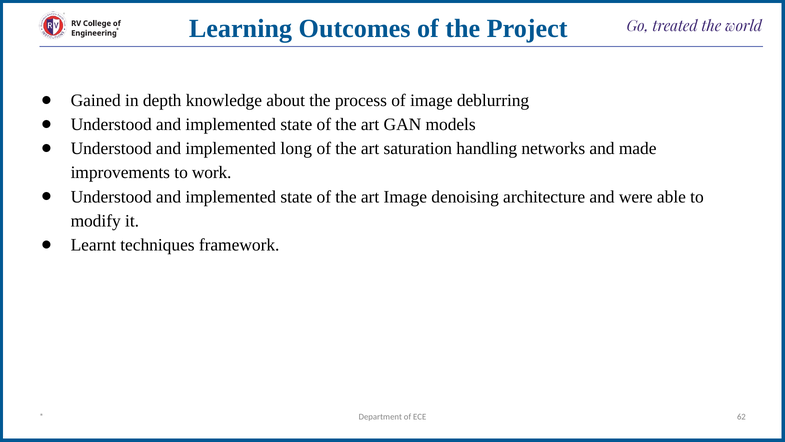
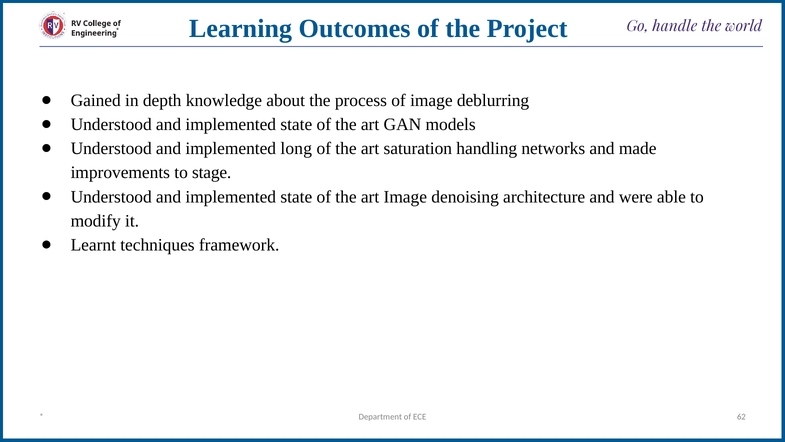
treated: treated -> handle (675, 26)
work: work -> stage (212, 173)
